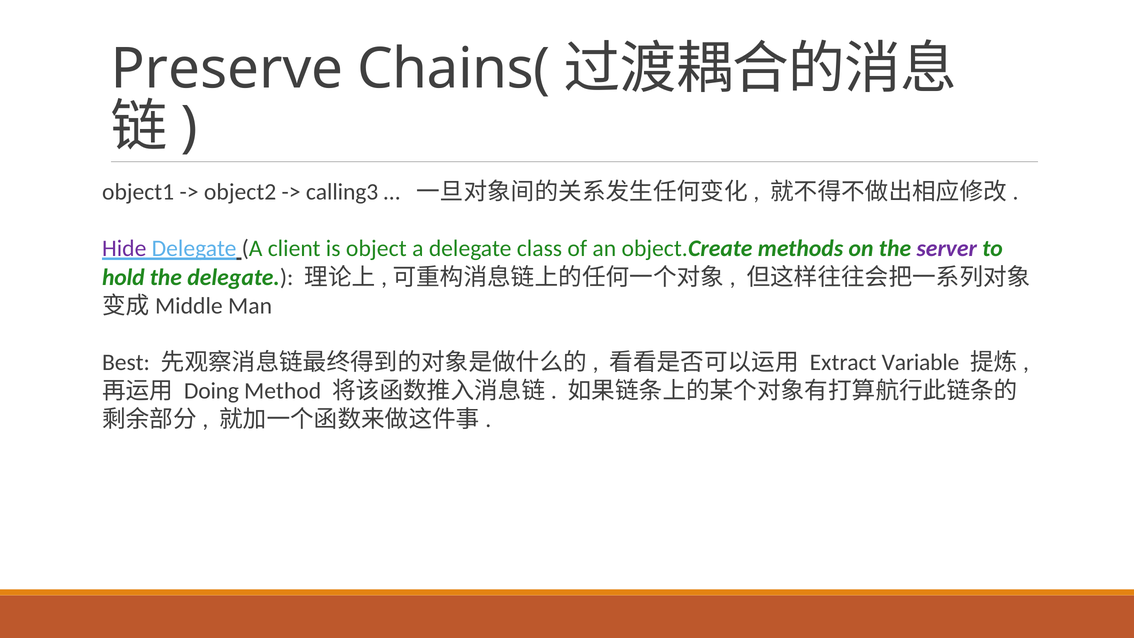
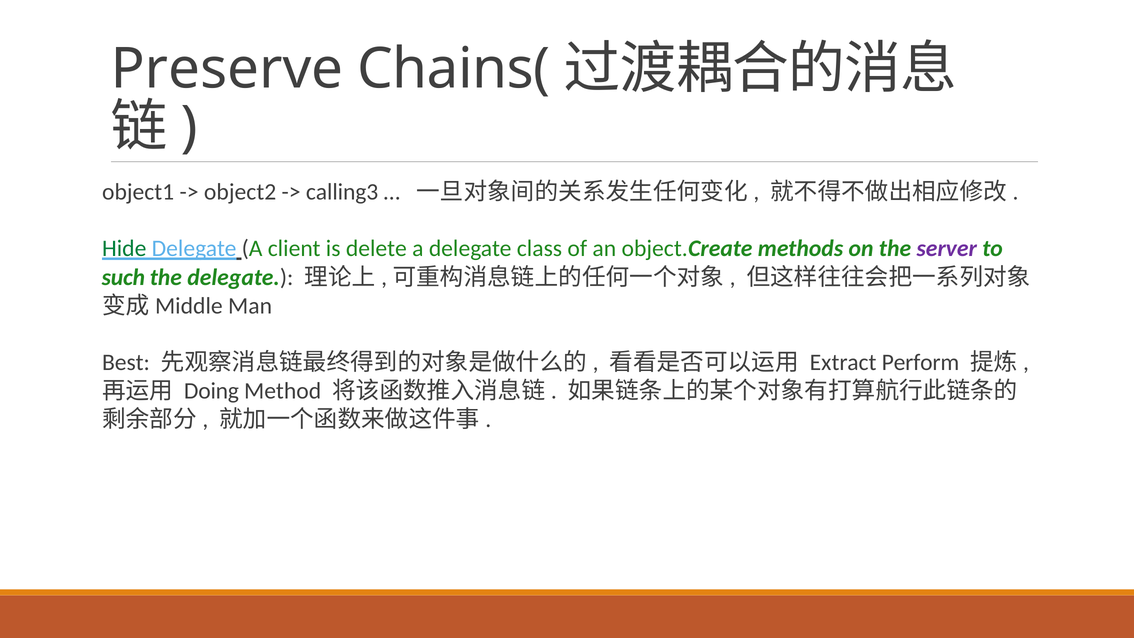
Hide colour: purple -> green (124, 248)
object: object -> delete (376, 248)
hold: hold -> such (123, 277)
Variable: Variable -> Perform (921, 362)
